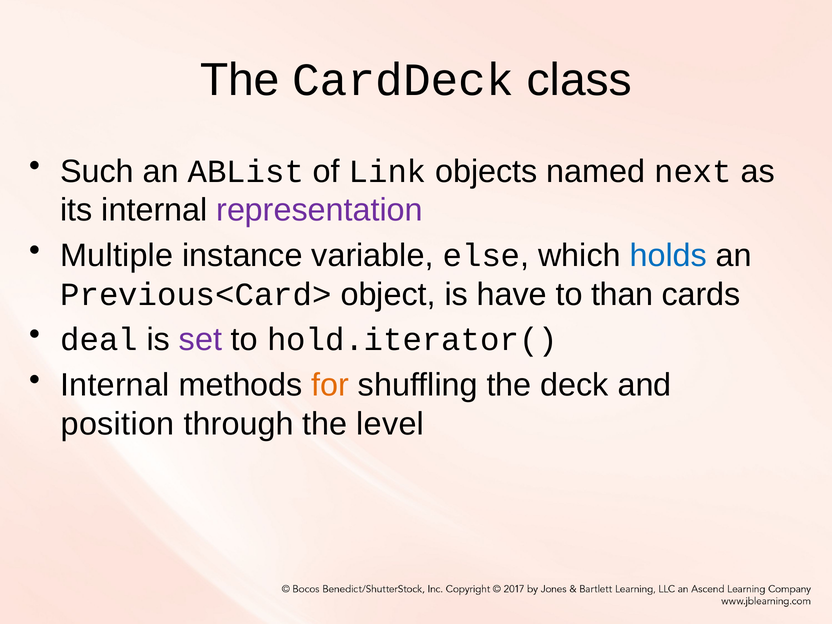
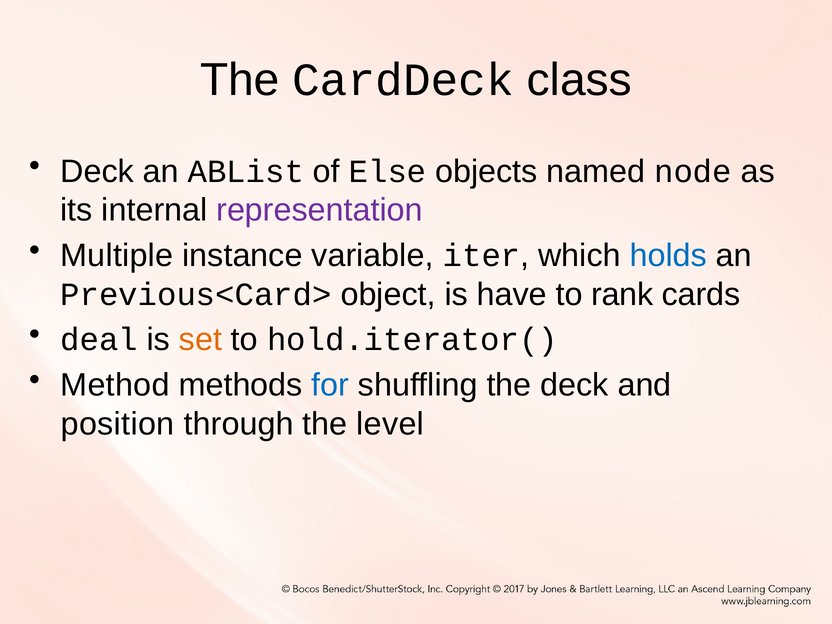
Such: Such -> Deck (97, 171)
Link: Link -> Else (388, 171)
next: next -> node (693, 171)
else: else -> iter (482, 256)
than: than -> rank (622, 294)
set colour: purple -> orange (200, 340)
Internal: Internal -> Method (115, 385)
for colour: orange -> blue (330, 385)
